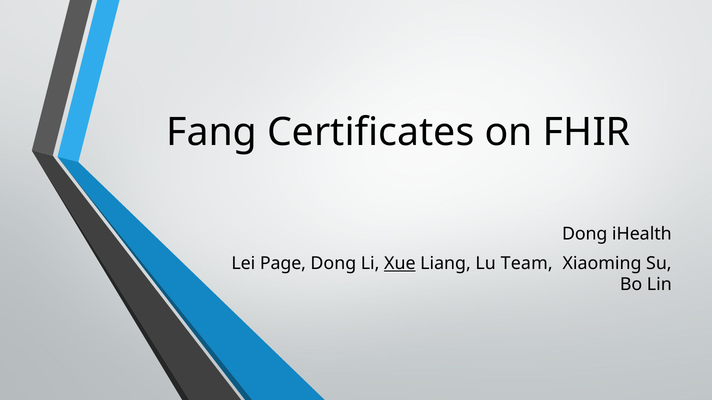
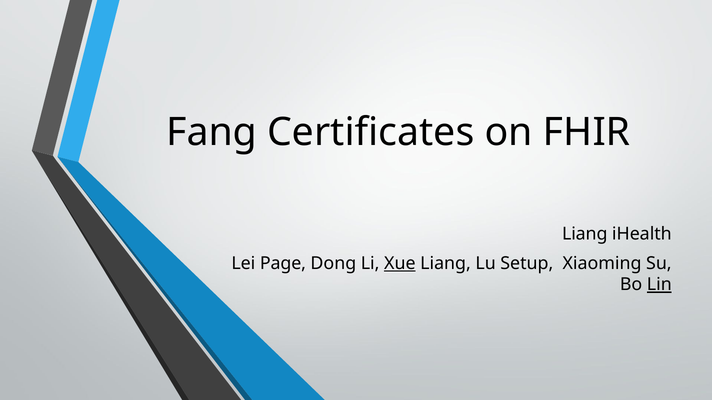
Dong: Dong -> Liang (585, 234)
Team: Team -> Setup (527, 264)
Lin underline: none -> present (659, 285)
